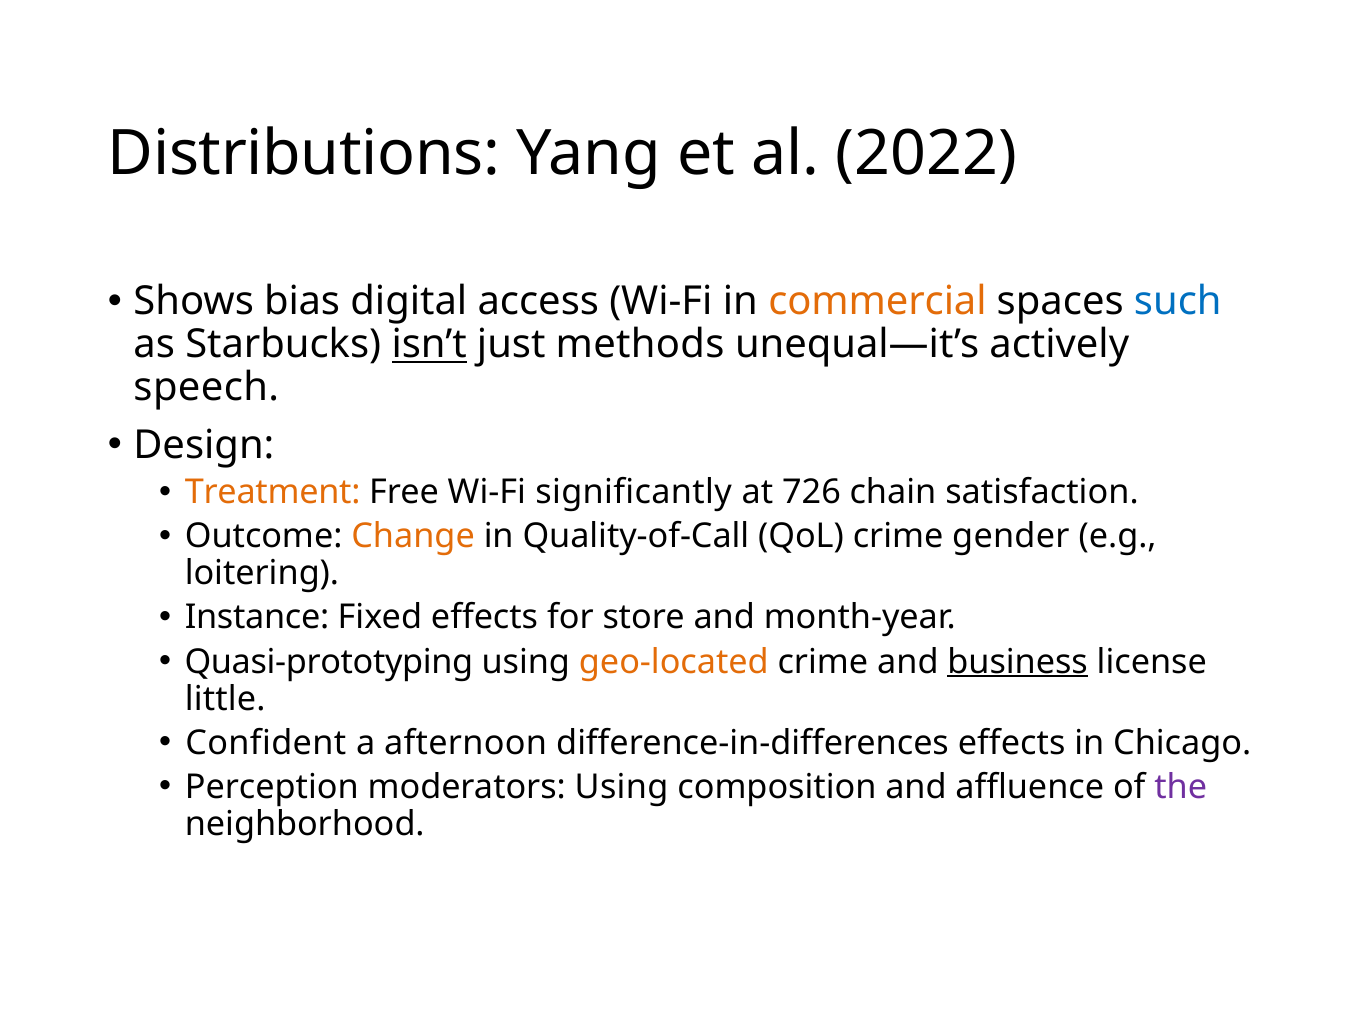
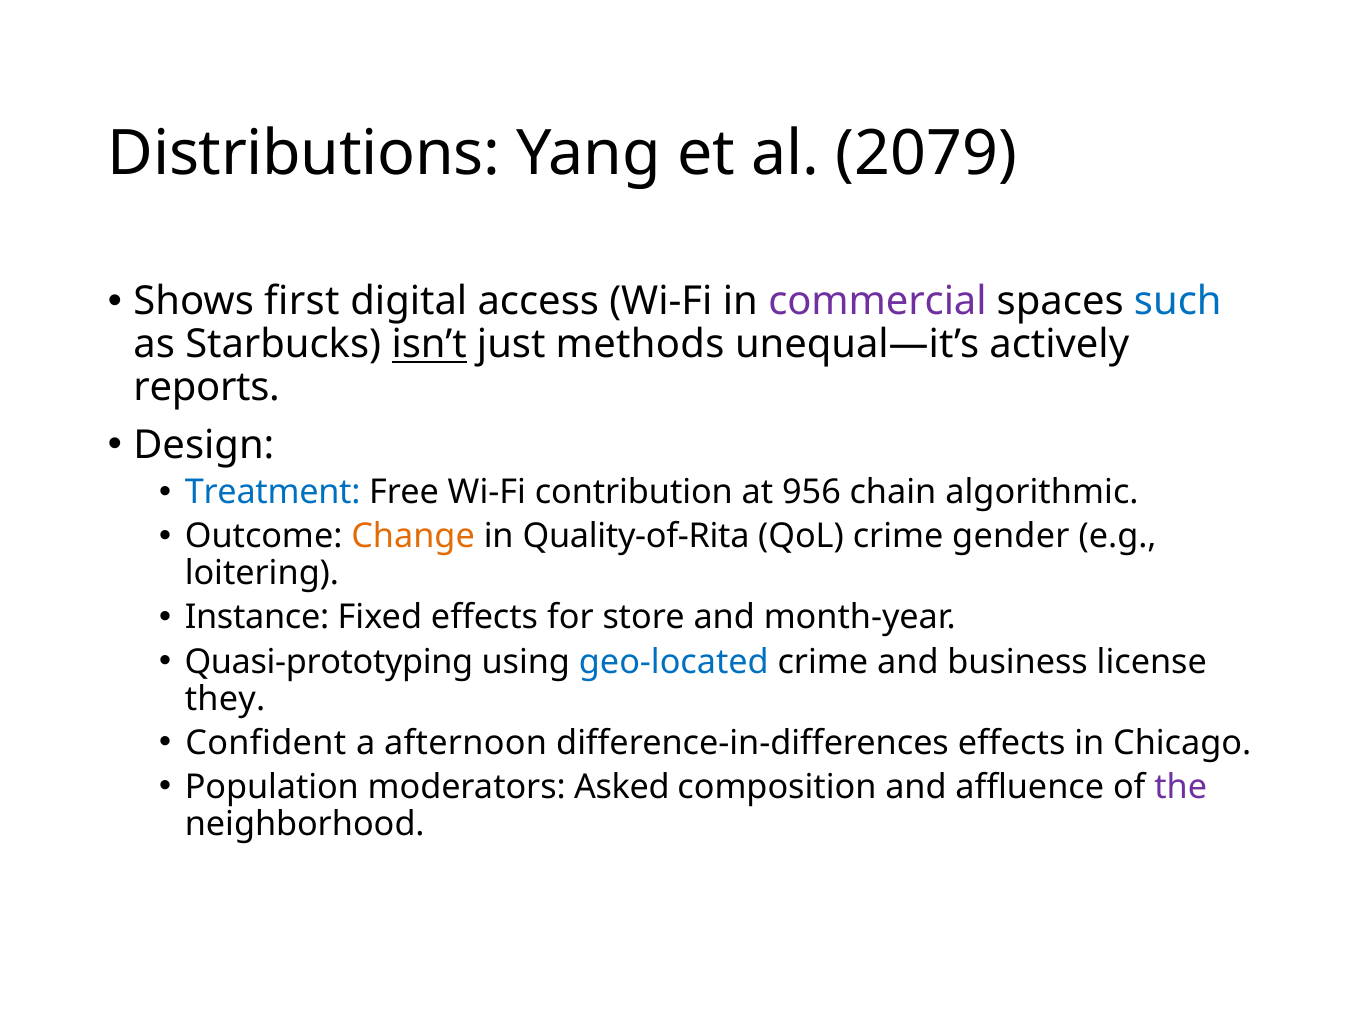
2022: 2022 -> 2079 (926, 153)
bias: bias -> first (302, 301)
commercial colour: orange -> purple (877, 301)
speech: speech -> reports (207, 388)
Treatment colour: orange -> blue (273, 492)
significantly: significantly -> contribution (634, 492)
726: 726 -> 956 (811, 492)
satisfaction: satisfaction -> algorithmic (1042, 492)
Quality-of-Call: Quality-of-Call -> Quality-of-Rita (636, 536)
geo-located colour: orange -> blue (674, 662)
business underline: present -> none (1018, 662)
little: little -> they (225, 699)
Perception: Perception -> Population (272, 787)
moderators Using: Using -> Asked (622, 787)
